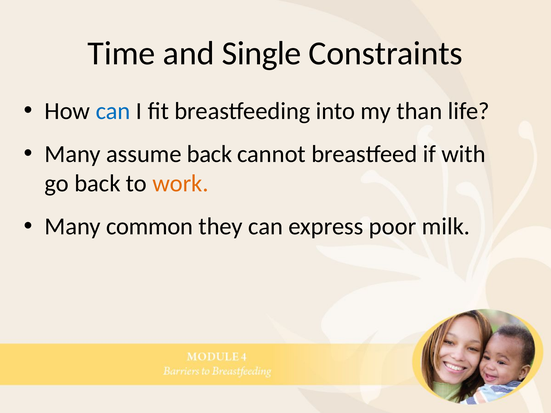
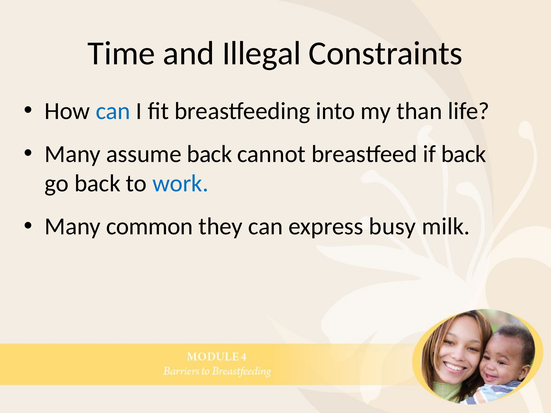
Single: Single -> Illegal (262, 53)
if with: with -> back (464, 154)
work colour: orange -> blue (180, 184)
poor: poor -> busy (393, 227)
